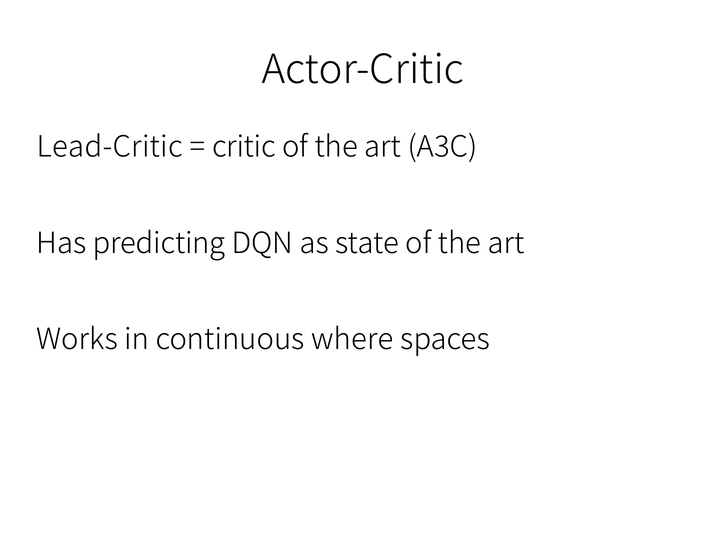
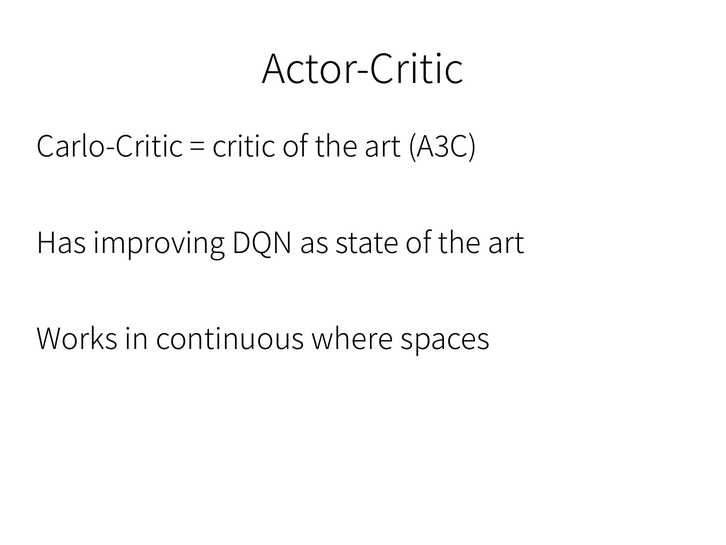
Lead-Critic: Lead-Critic -> Carlo-Critic (110, 147)
predicting: predicting -> improving (159, 243)
